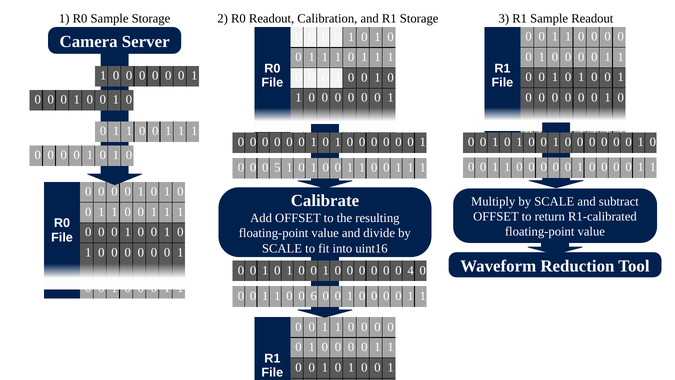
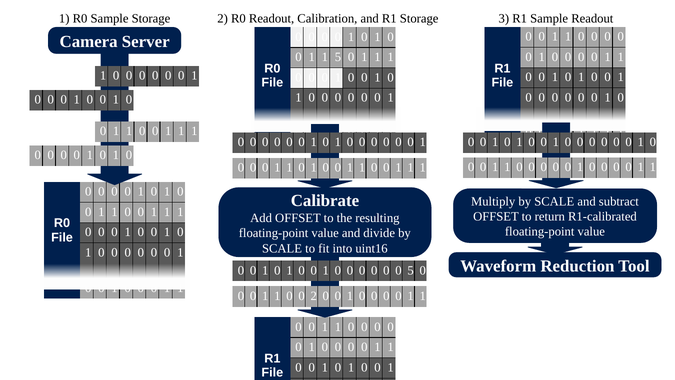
1: 1 -> 5 (338, 57)
5: 5 -> 1 (277, 167)
0 4: 4 -> 5 (411, 270)
0 6: 6 -> 2 (314, 296)
